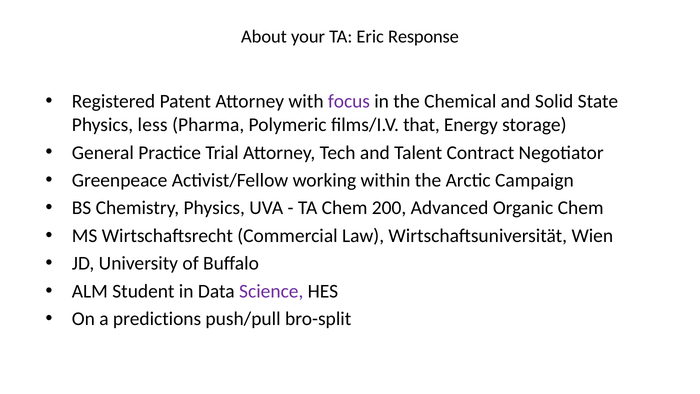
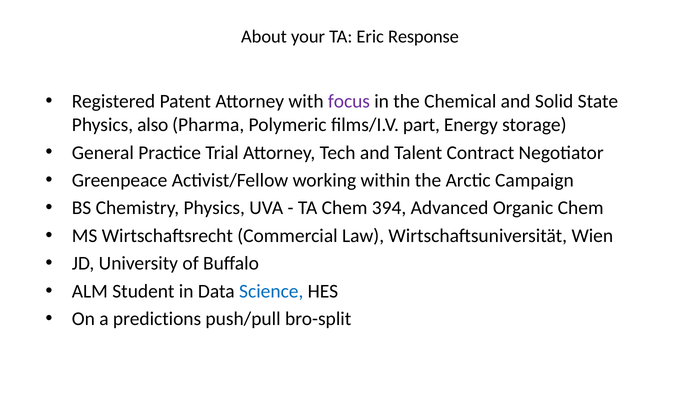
less: less -> also (153, 125)
that: that -> part (421, 125)
200: 200 -> 394 (389, 208)
Science colour: purple -> blue (271, 291)
